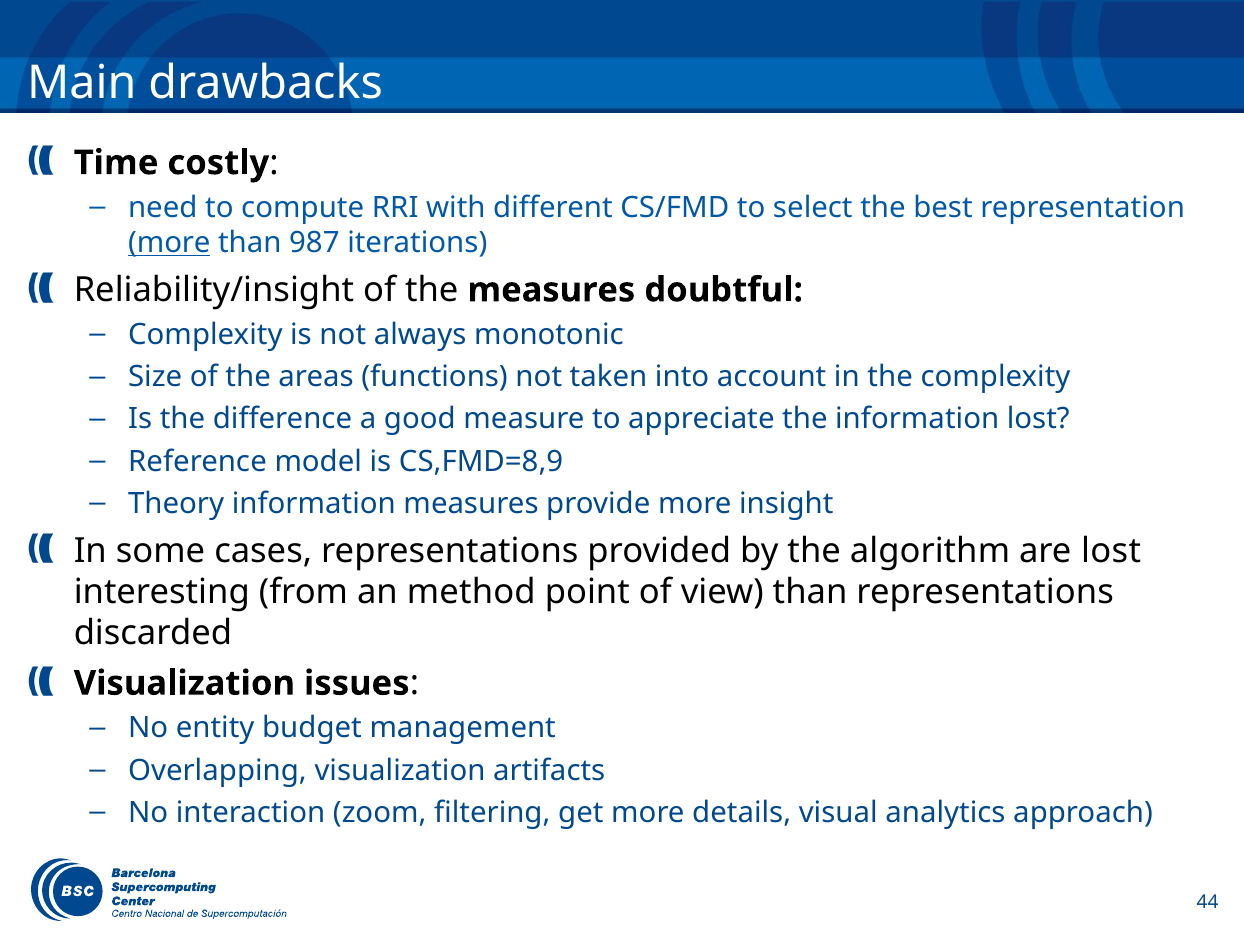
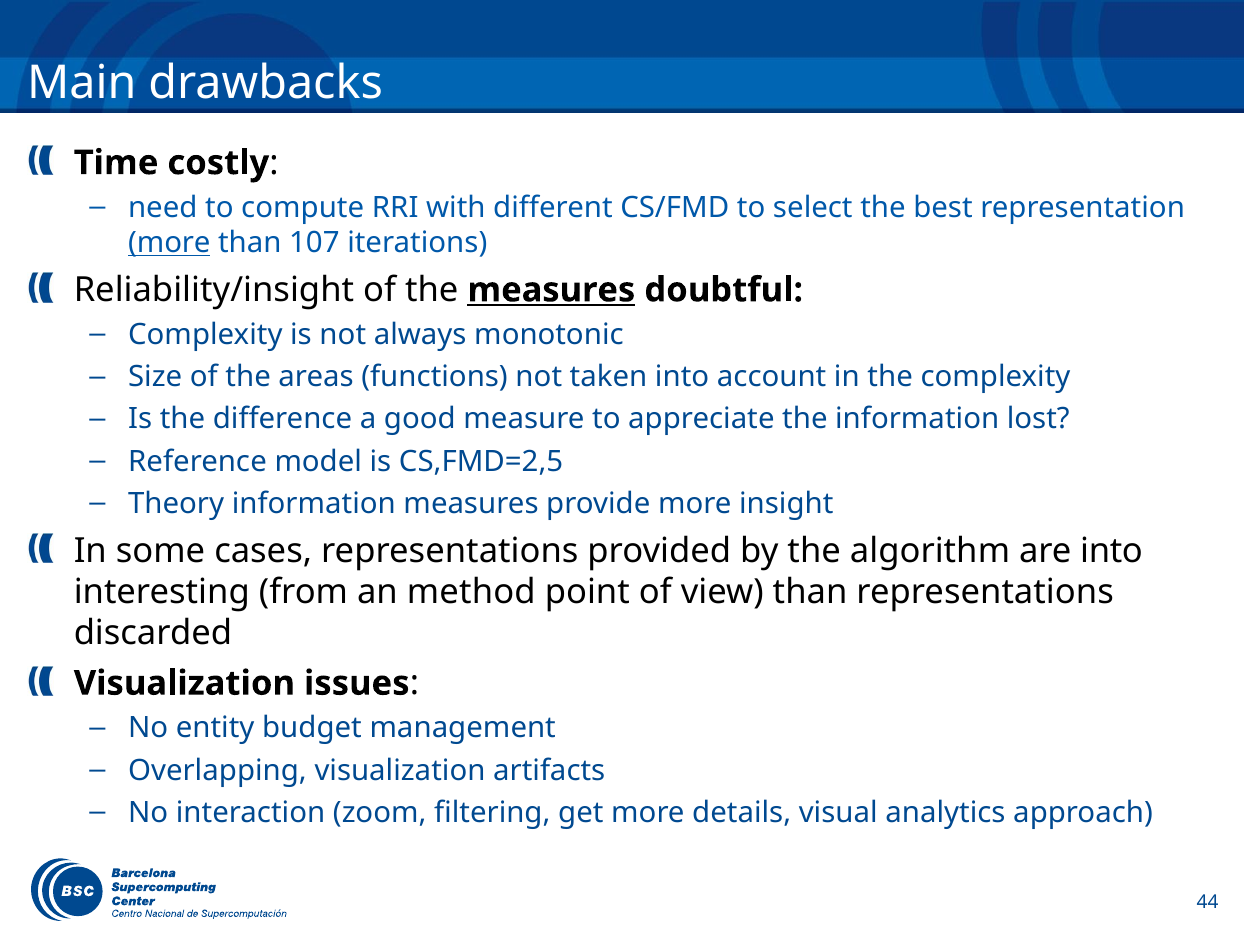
987: 987 -> 107 (314, 243)
measures underline: none -> present (551, 290)
CS,FMD=8,9: CS,FMD=8,9 -> CS,FMD=2,5 (481, 461)
are lost: lost -> into (1112, 551)
